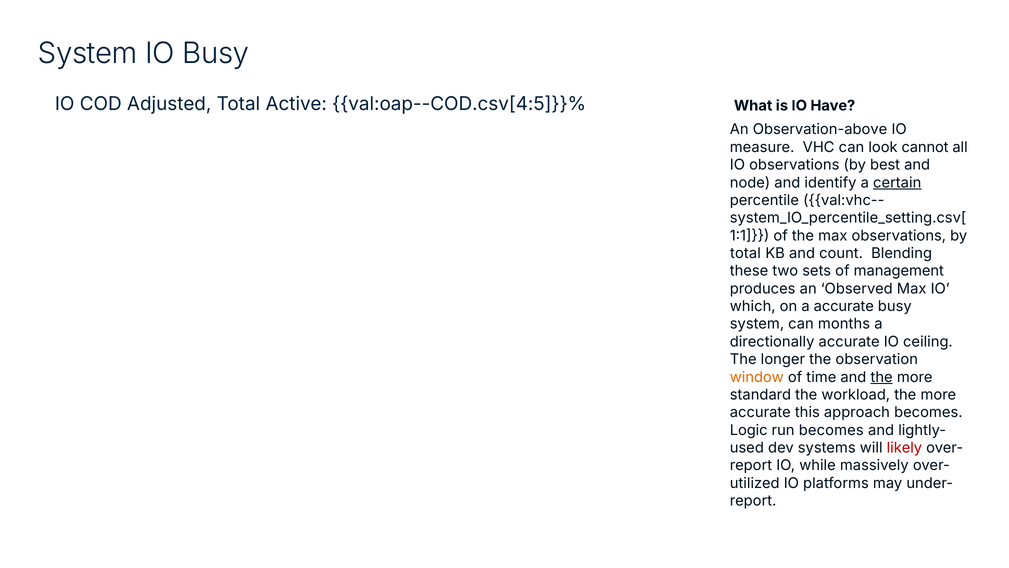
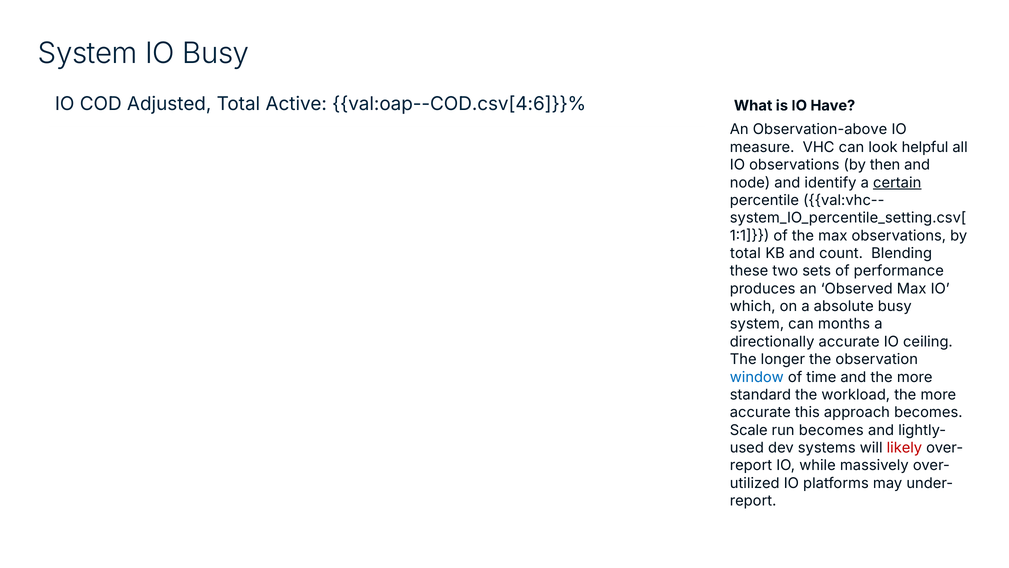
val:oap--COD.csv[4:5]}}%: val:oap--COD.csv[4:5]}}% -> val:oap--COD.csv[4:6]}}% (459, 104)
cannot: cannot -> helpful (925, 147)
best: best -> then (885, 165)
management: management -> performance (899, 271)
a accurate: accurate -> absolute (844, 306)
window colour: orange -> blue (757, 377)
the underline: present -> none (882, 377)
Logic: Logic -> Scale (749, 430)
